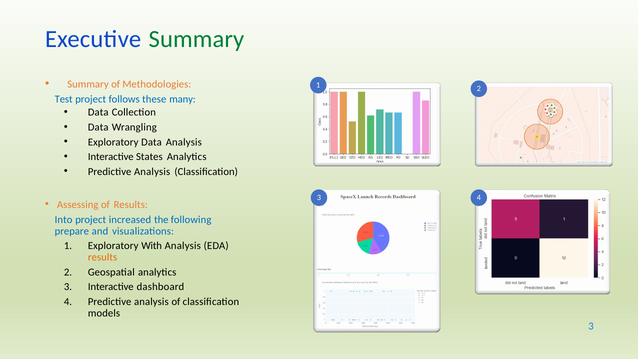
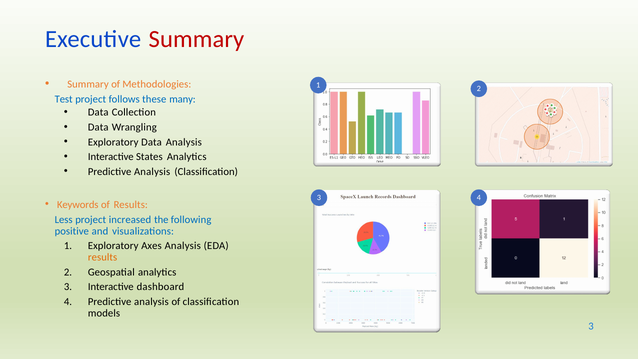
Summary colour: green -> red (196, 39)
Assessing: Assessing -> Keywords (78, 205)
Into: Into -> Less (64, 220)
prepare: prepare -> positive (72, 231)
With: With -> Axes (151, 246)
